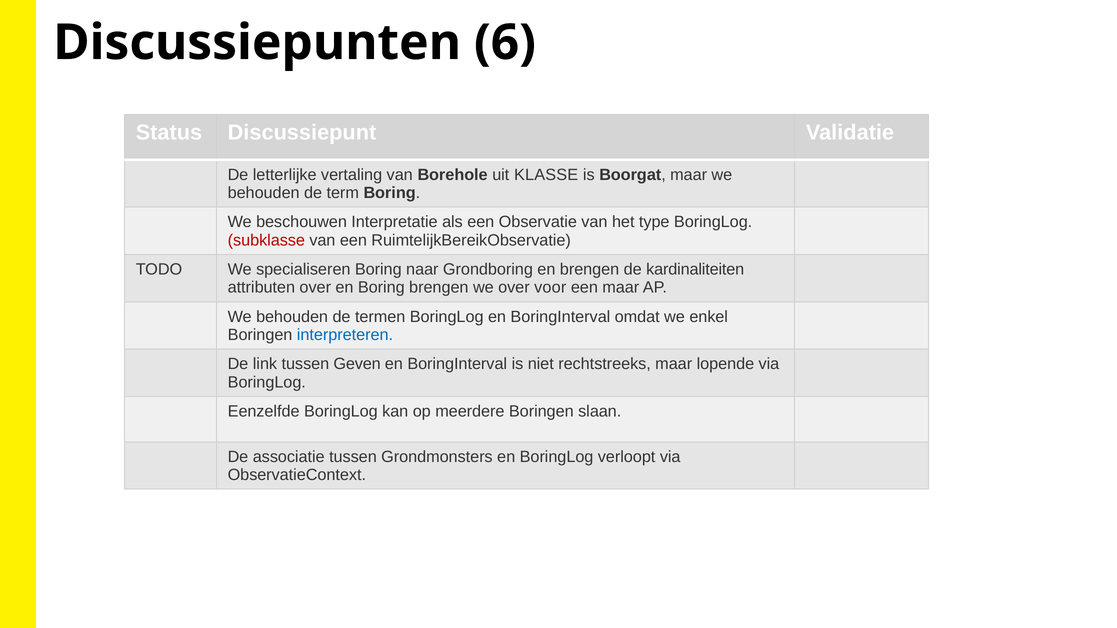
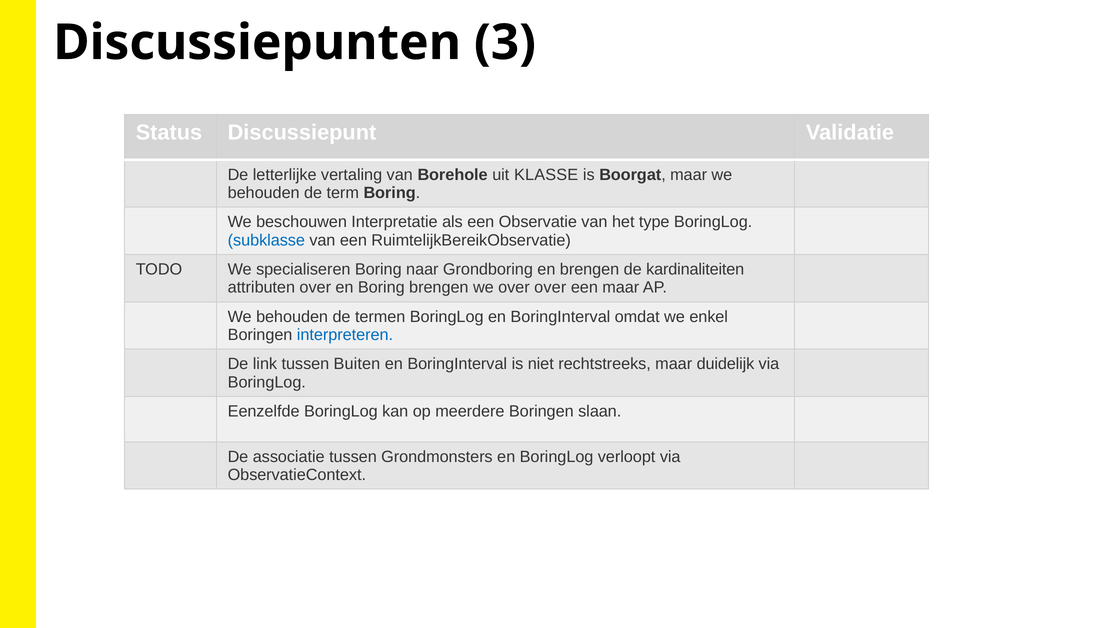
6: 6 -> 3 (505, 43)
subklasse colour: red -> blue (266, 240)
over voor: voor -> over (550, 288)
Geven: Geven -> Buiten (357, 364)
lopende: lopende -> duidelijk (725, 364)
